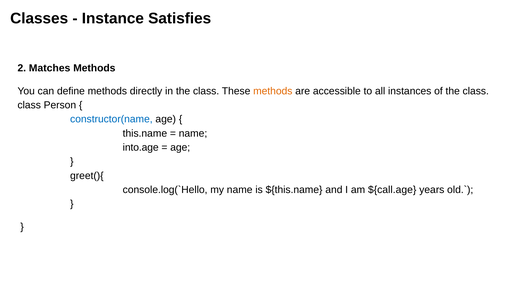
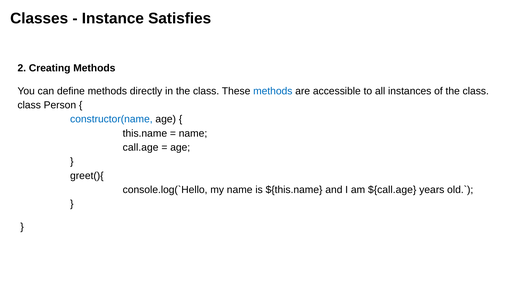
Matches: Matches -> Creating (50, 68)
methods colour: orange -> blue (273, 91)
into.age: into.age -> call.age (141, 147)
